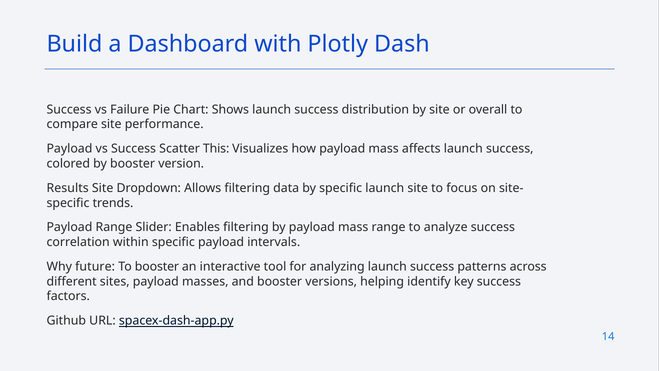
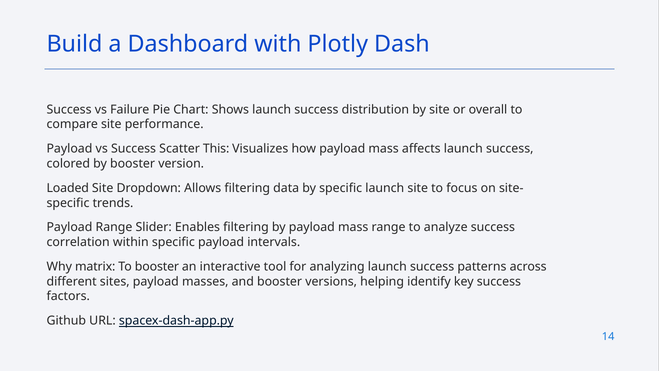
Results: Results -> Loaded (68, 188)
future: future -> matrix (95, 266)
